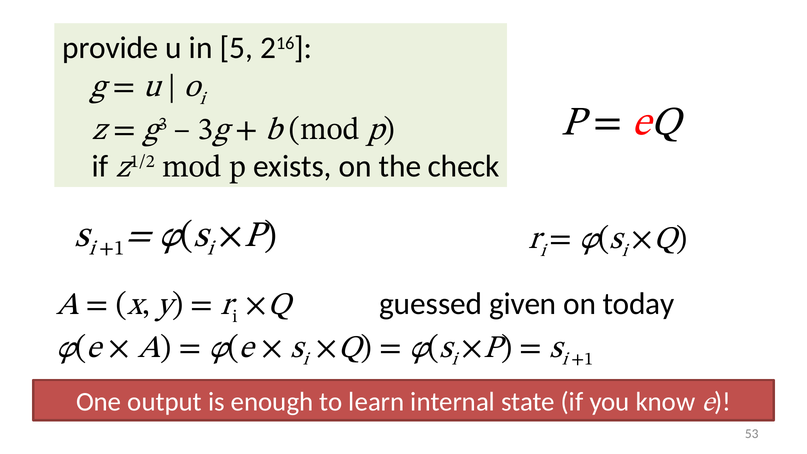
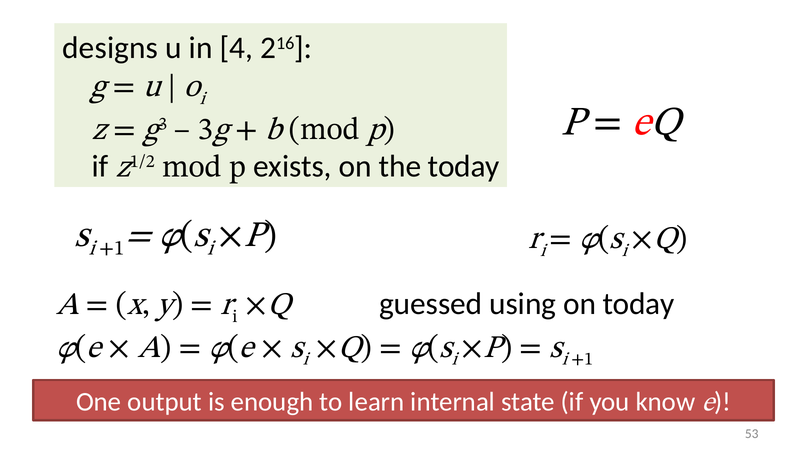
provide: provide -> designs (110, 48)
5: 5 -> 4 (236, 48)
the check: check -> today (464, 166)
given: given -> using (523, 304)
